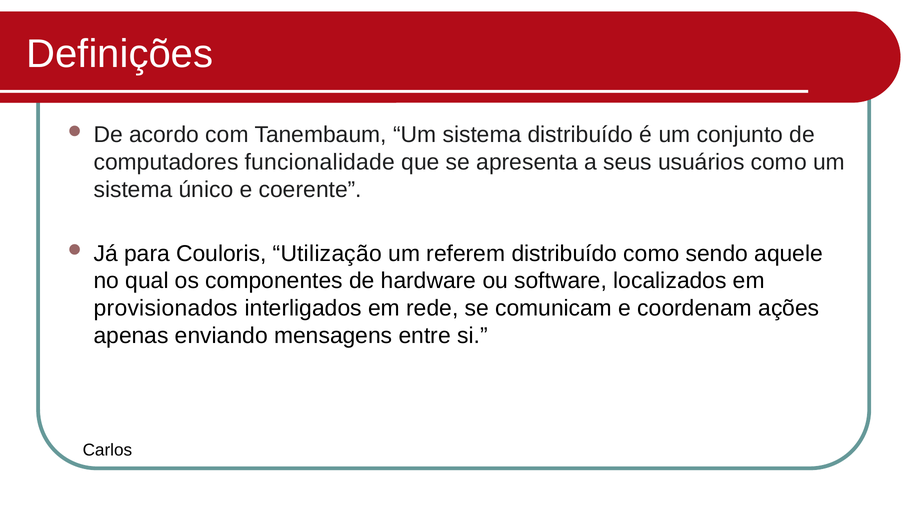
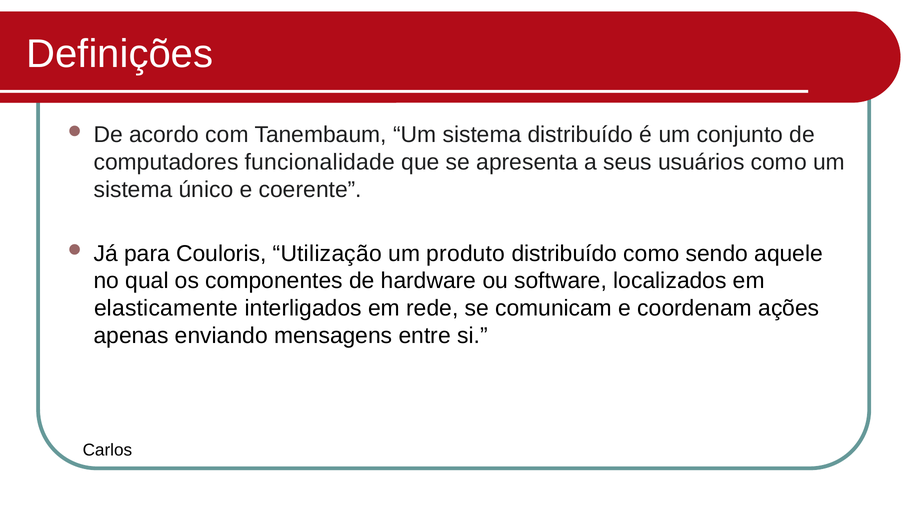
referem: referem -> produto (466, 254)
provisionados: provisionados -> elasticamente (166, 309)
